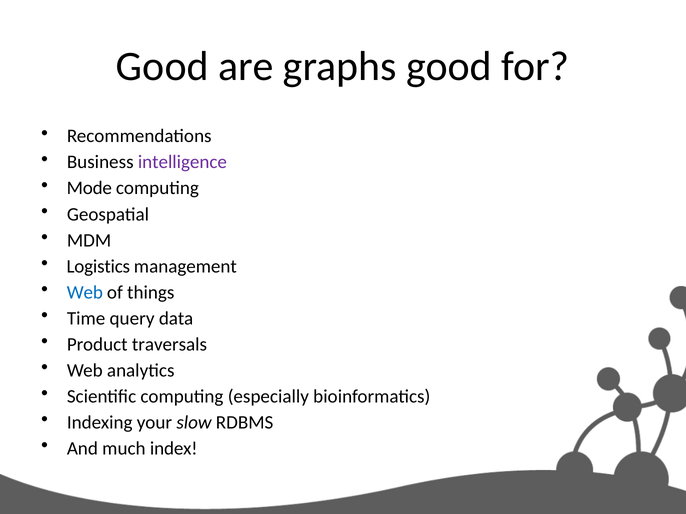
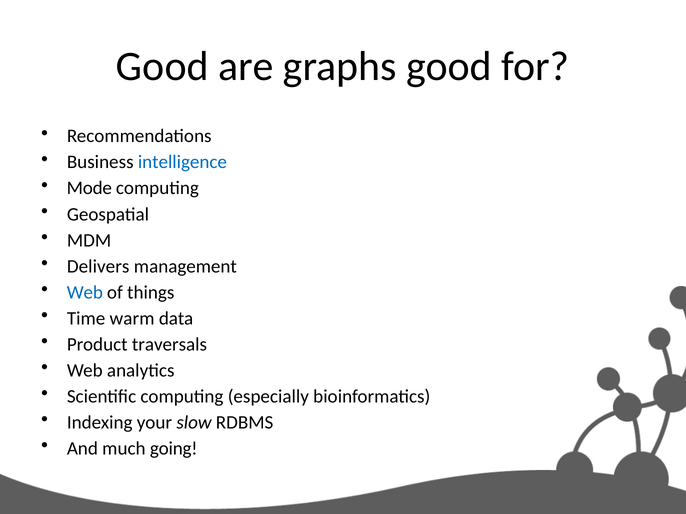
intelligence colour: purple -> blue (182, 162)
Logistics: Logistics -> Delivers (98, 267)
query: query -> warm (132, 319)
index: index -> going (174, 449)
